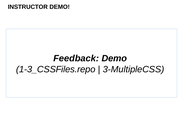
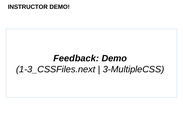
1-3_CSSFiles.repo: 1-3_CSSFiles.repo -> 1-3_CSSFiles.next (56, 69)
